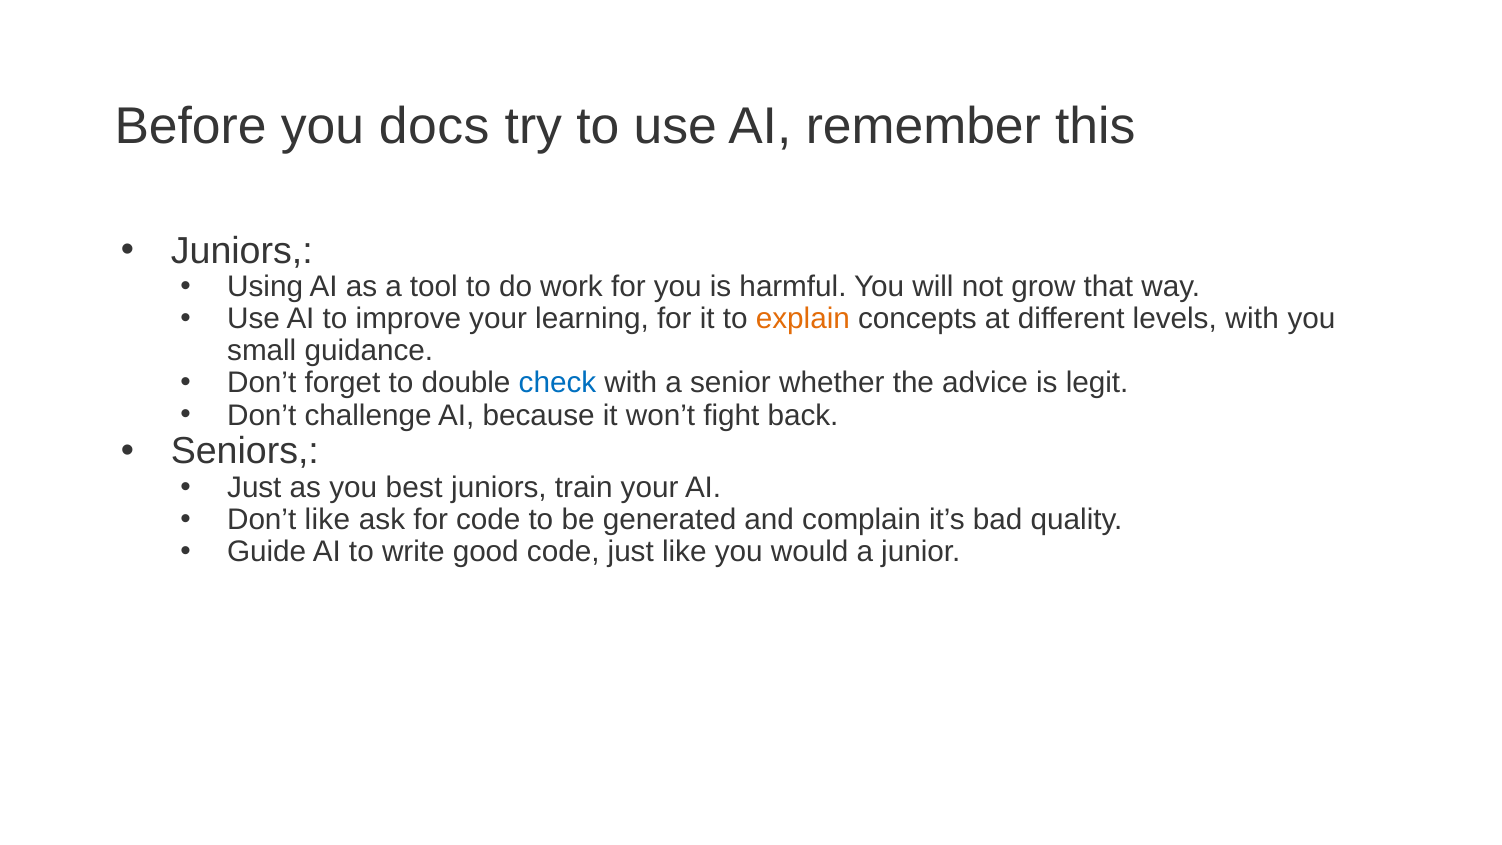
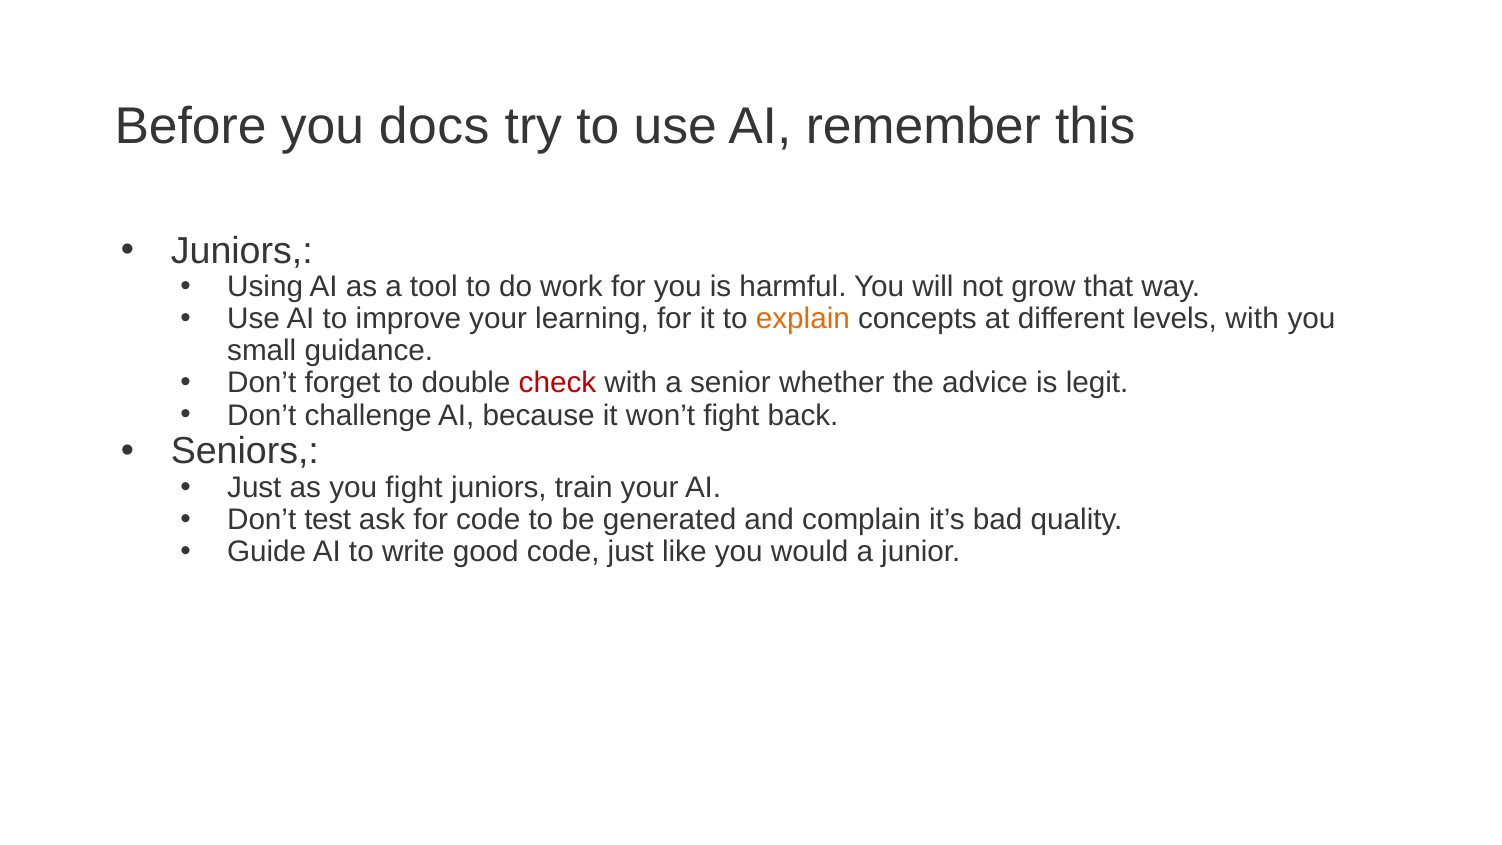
check colour: blue -> red (557, 383)
you best: best -> fight (414, 488)
Don’t like: like -> test (328, 520)
